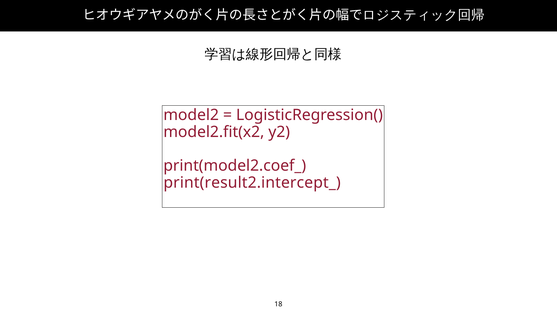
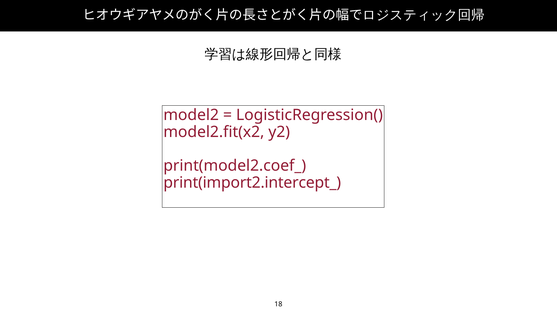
print(result2.intercept_: print(result2.intercept_ -> print(import2.intercept_ (252, 183)
